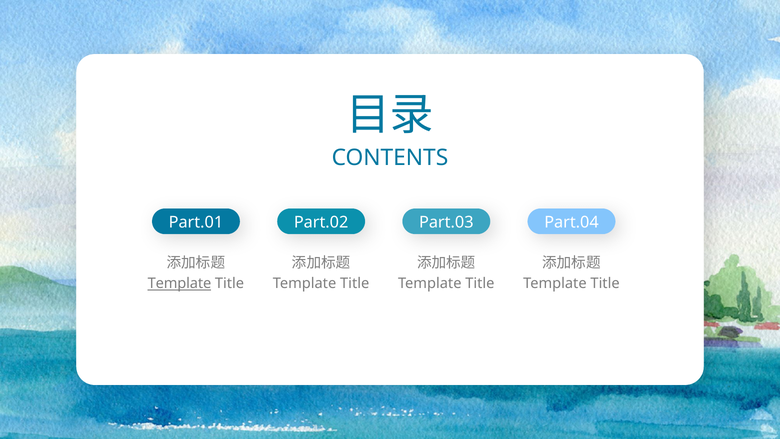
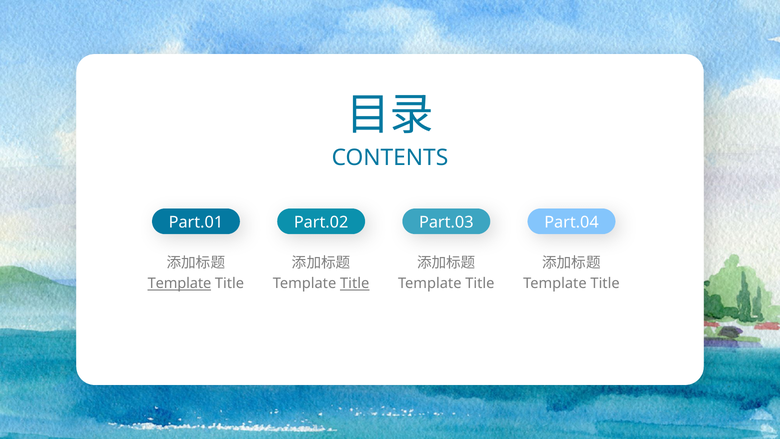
Title underline: none -> present (355, 283)
